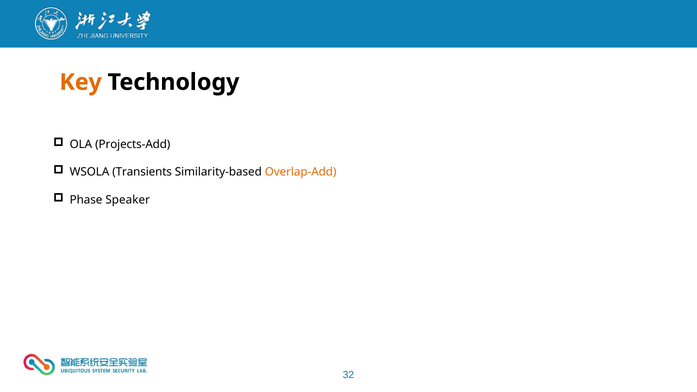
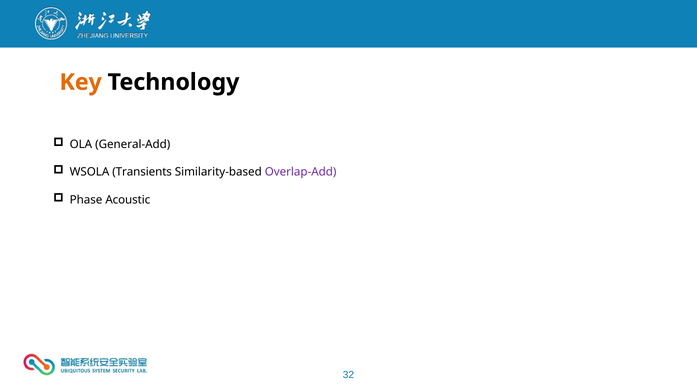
Projects-Add: Projects-Add -> General-Add (133, 144)
Overlap-Add colour: orange -> purple (301, 172)
Speaker: Speaker -> Acoustic (128, 200)
